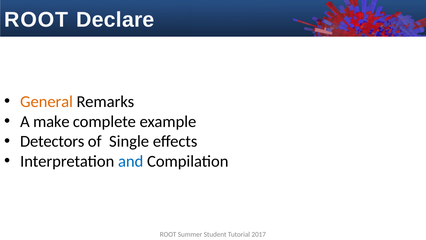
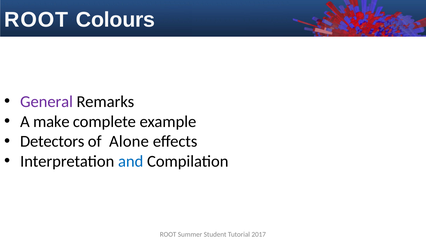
Declare: Declare -> Colours (116, 20)
General colour: orange -> purple (47, 101)
Single: Single -> Alone (129, 141)
